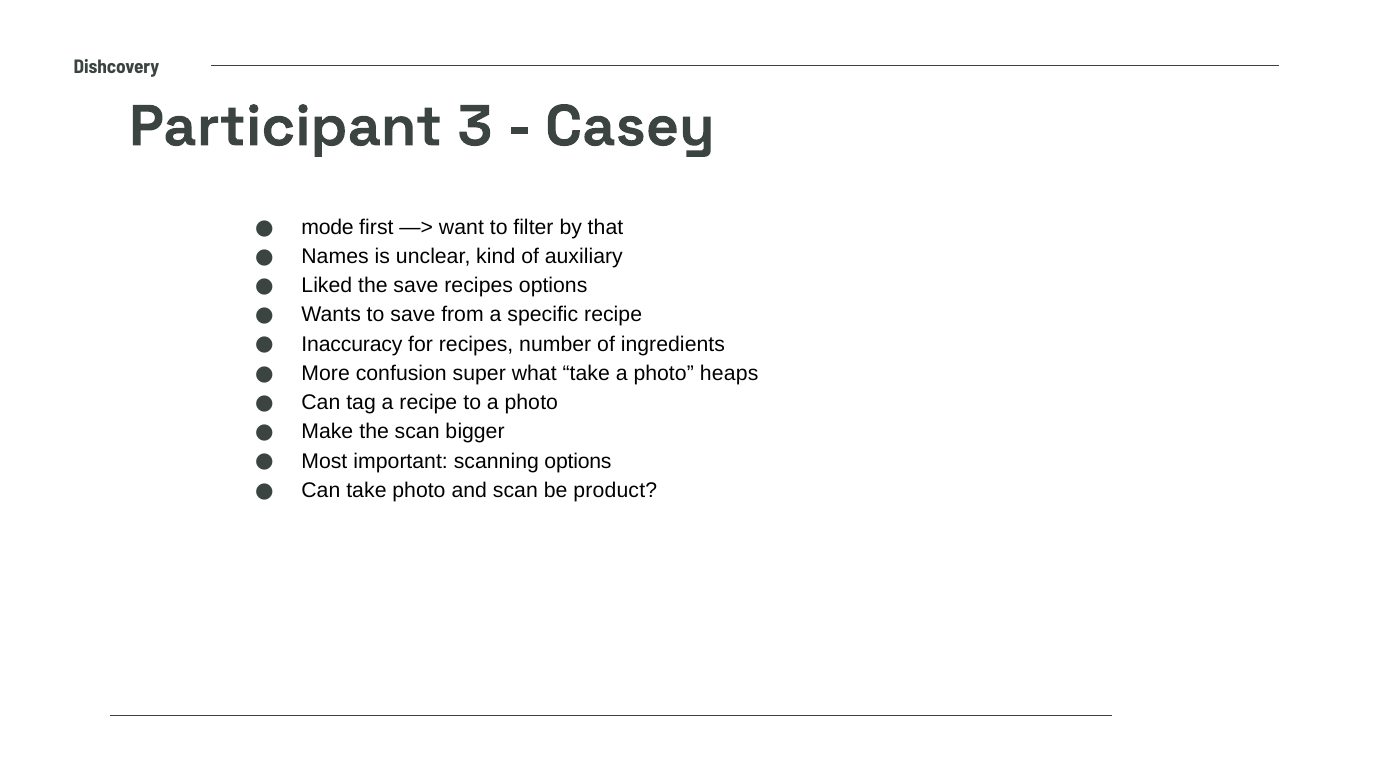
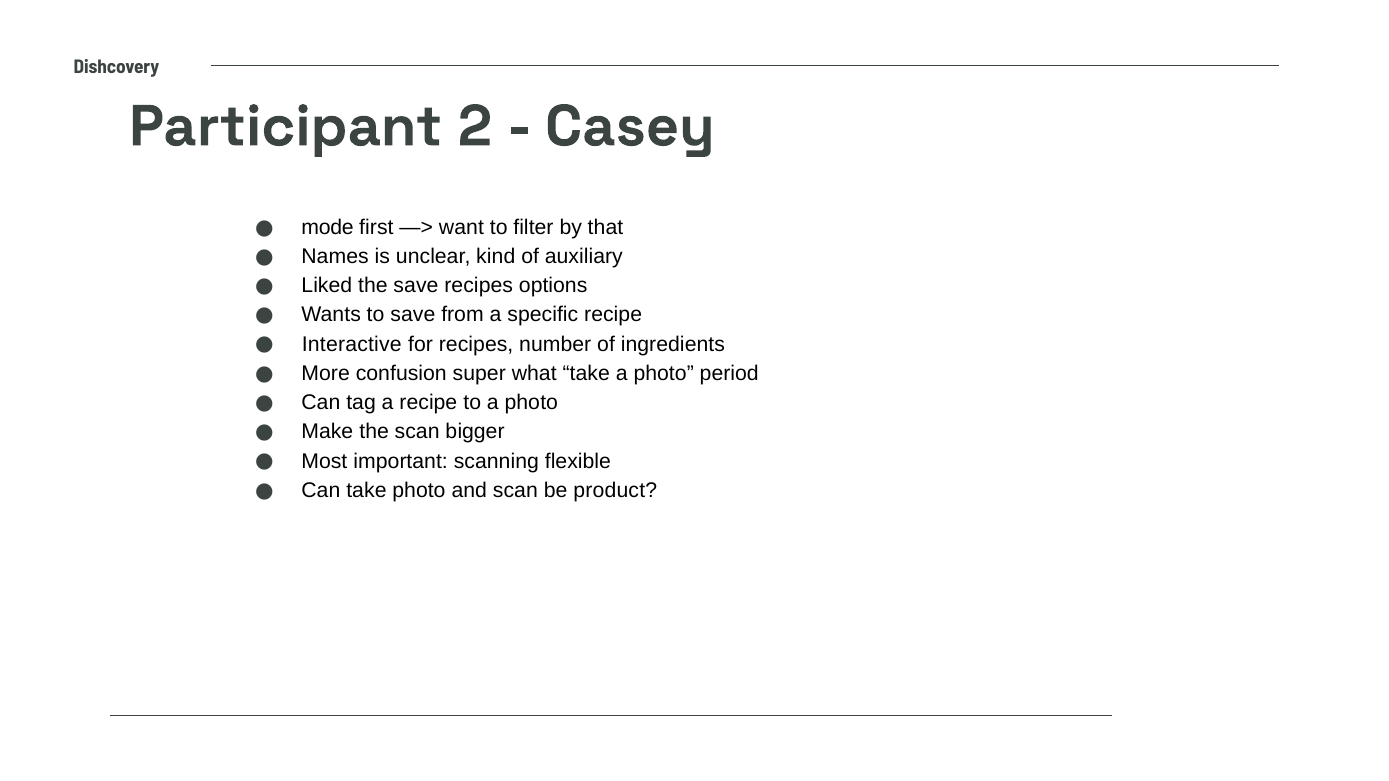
3: 3 -> 2 (475, 126)
Inaccuracy: Inaccuracy -> Interactive (352, 344)
heaps: heaps -> period (729, 373)
scanning options: options -> flexible (578, 461)
